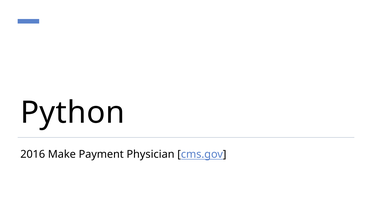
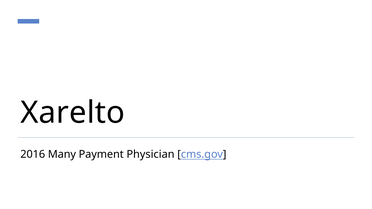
Python: Python -> Xarelto (73, 113)
Make: Make -> Many (62, 154)
